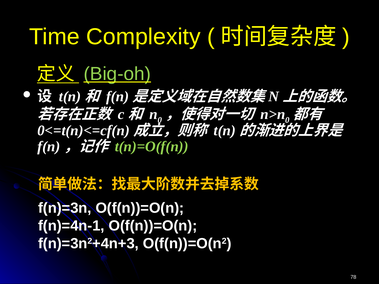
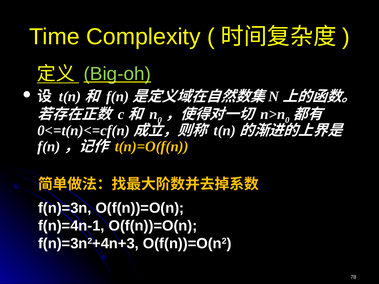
t(n)=O(f(n colour: light green -> yellow (152, 147)
